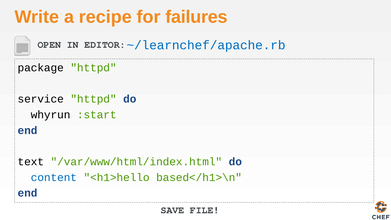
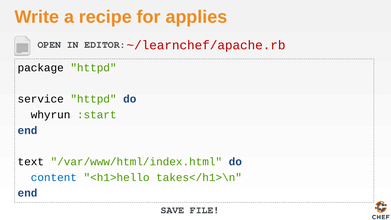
failures: failures -> applies (196, 17)
~/learnchef/apache.rb colour: blue -> red (206, 45)
based</h1>\n: based</h1>\n -> takes</h1>\n (199, 177)
